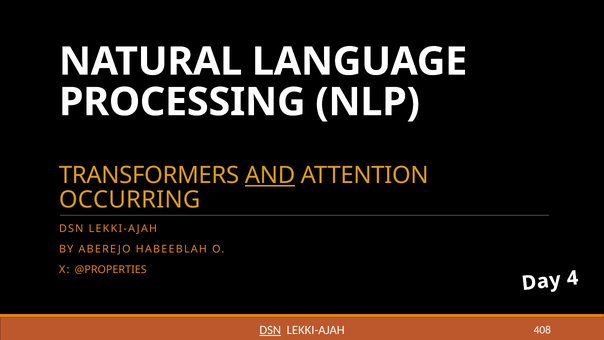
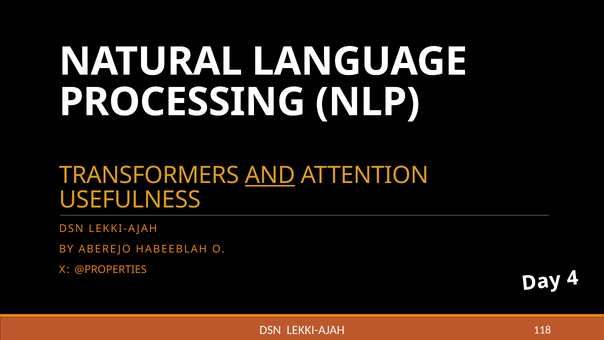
OCCURRING: OCCURRING -> USEFULNESS (130, 200)
DSN underline: present -> none (270, 330)
408: 408 -> 118 (542, 330)
